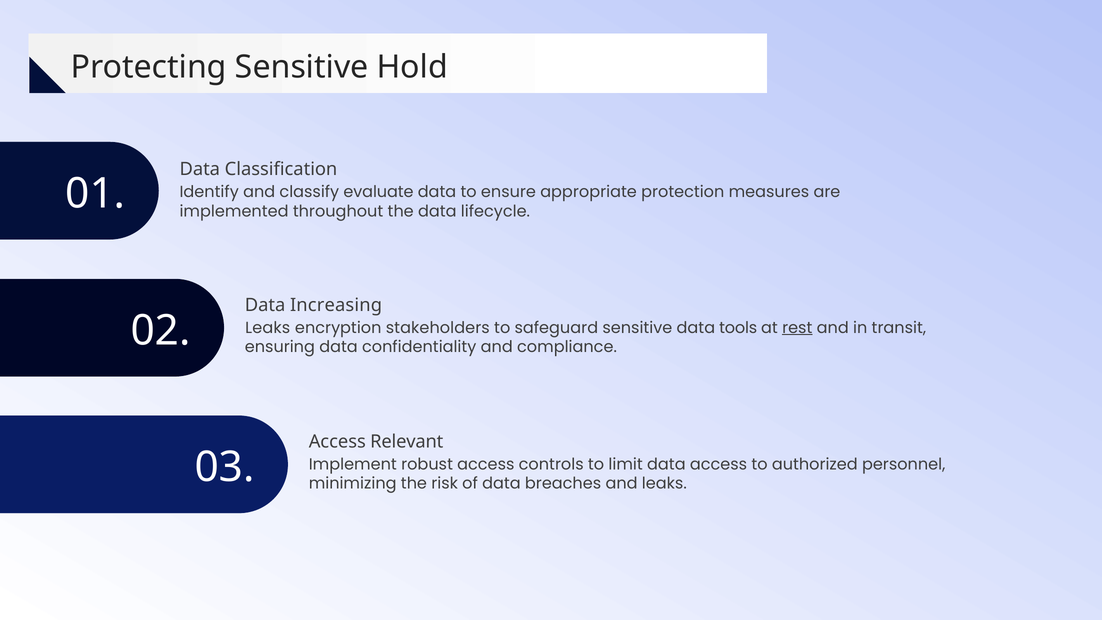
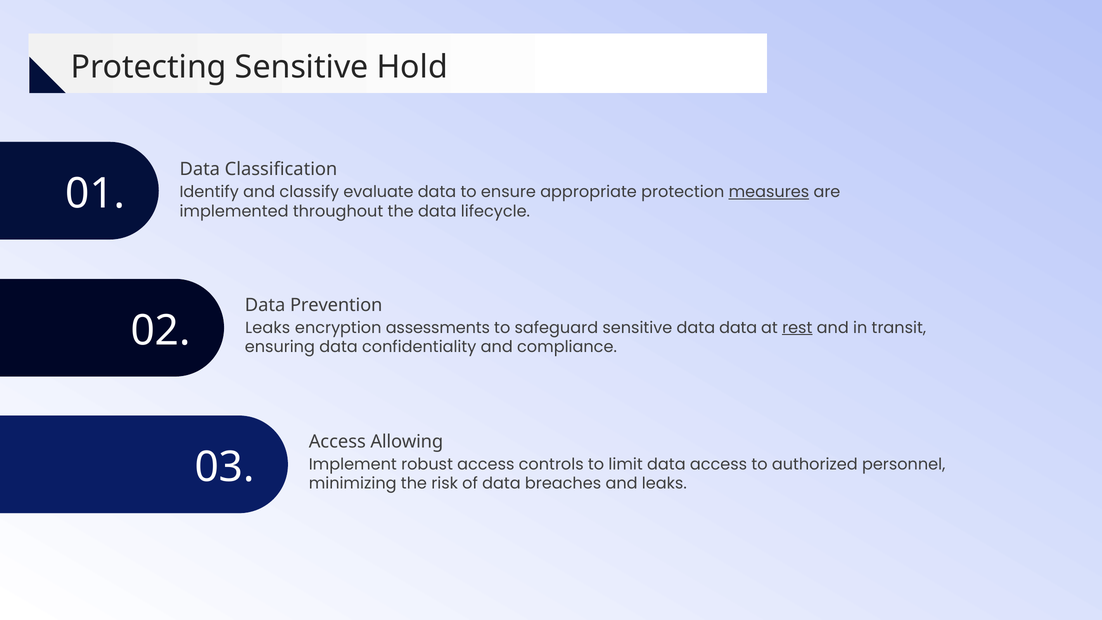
measures underline: none -> present (769, 192)
Increasing: Increasing -> Prevention (336, 305)
stakeholders: stakeholders -> assessments (438, 328)
data tools: tools -> data (738, 328)
Relevant: Relevant -> Allowing (407, 442)
